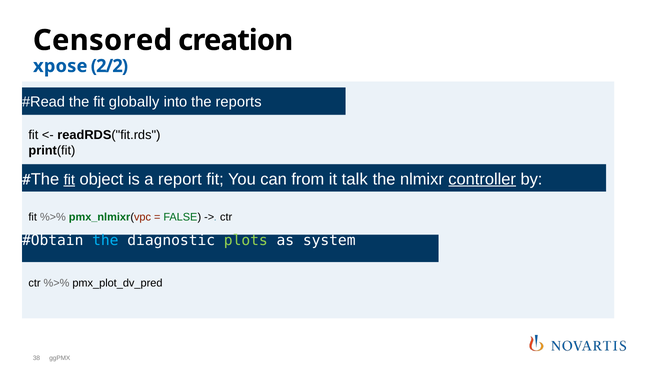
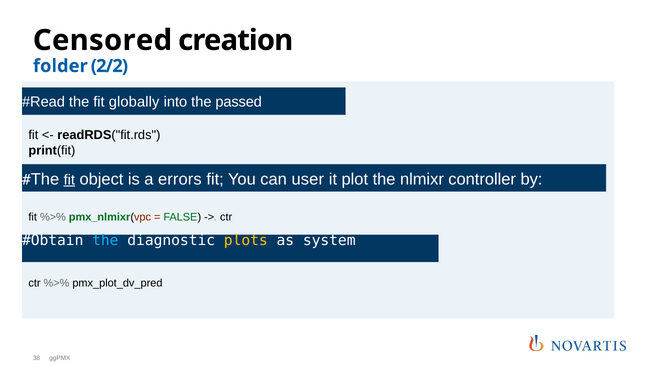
xpose: xpose -> folder (60, 66)
reports: reports -> passed (239, 102)
report: report -> errors (180, 179)
from: from -> user (308, 179)
talk: talk -> plot (355, 179)
controller underline: present -> none (482, 179)
plots colour: light green -> yellow (246, 241)
